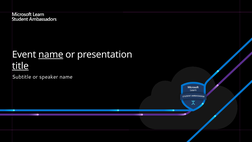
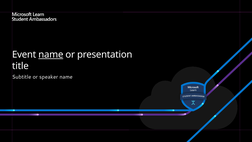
title underline: present -> none (20, 66)
